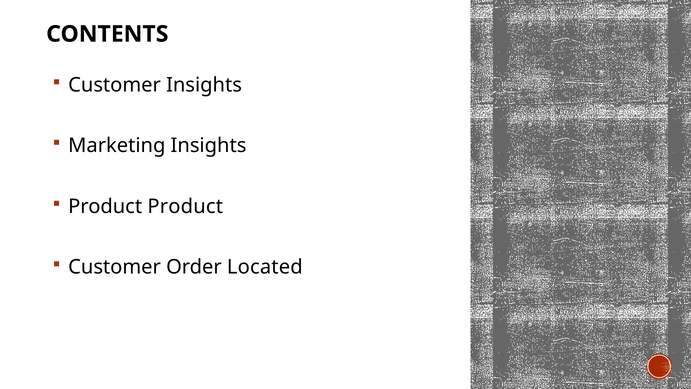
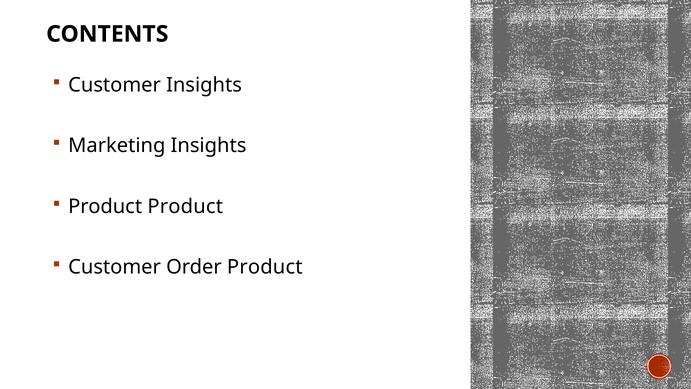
Order Located: Located -> Product (265, 267)
